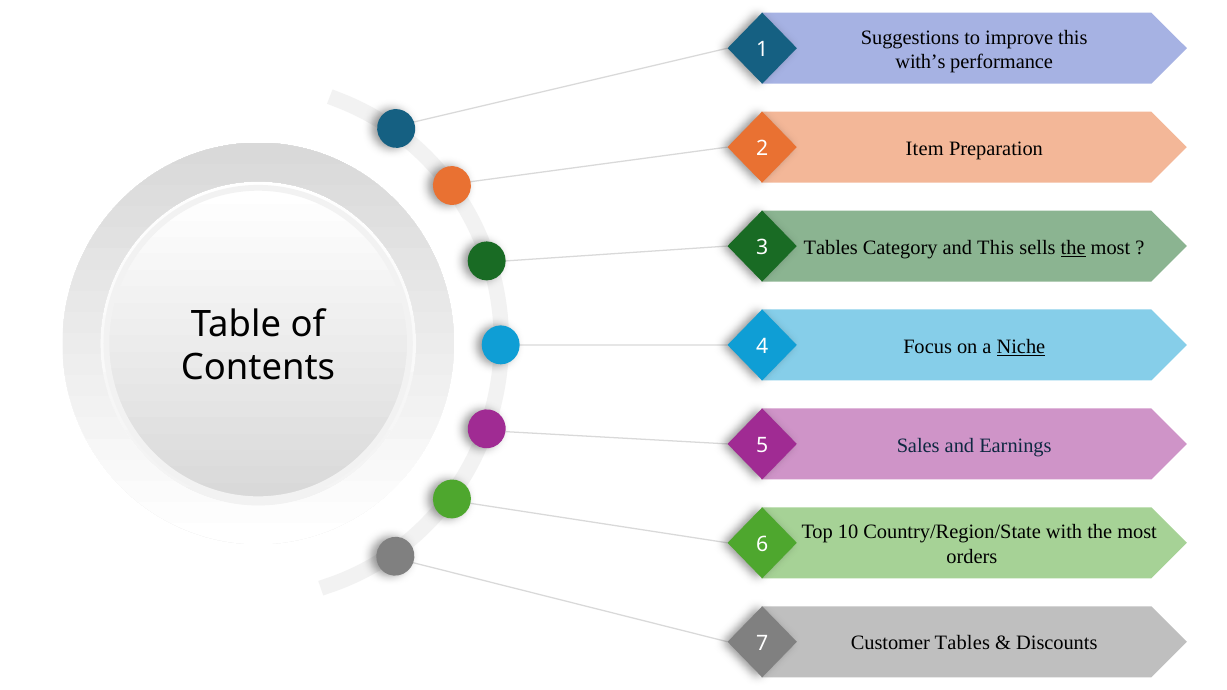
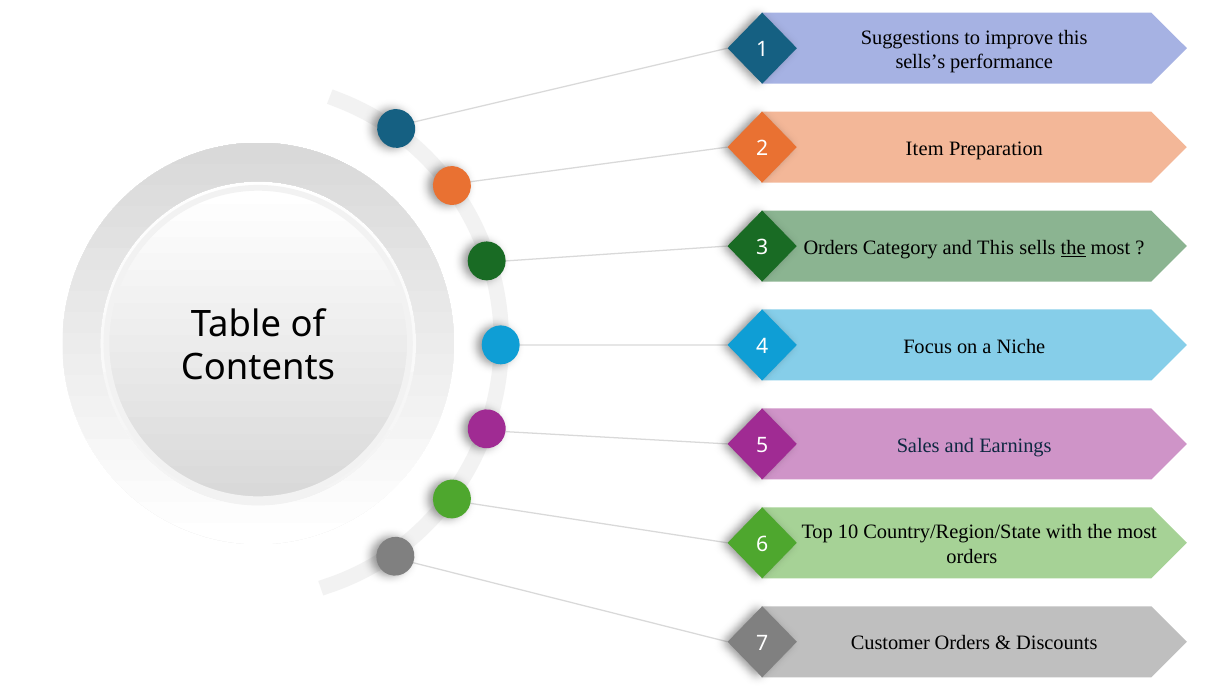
with’s: with’s -> sells’s (920, 62)
Tables: Tables -> Orders (831, 248)
Niche underline: present -> none (1021, 346)
Customer Tables: Tables -> Orders (962, 643)
